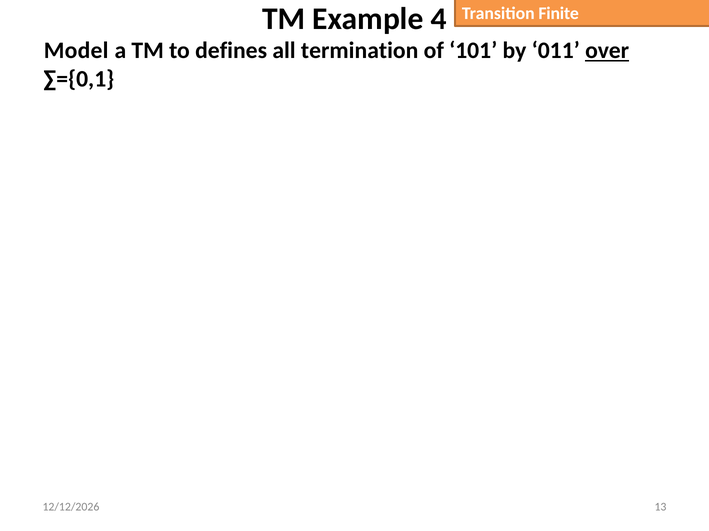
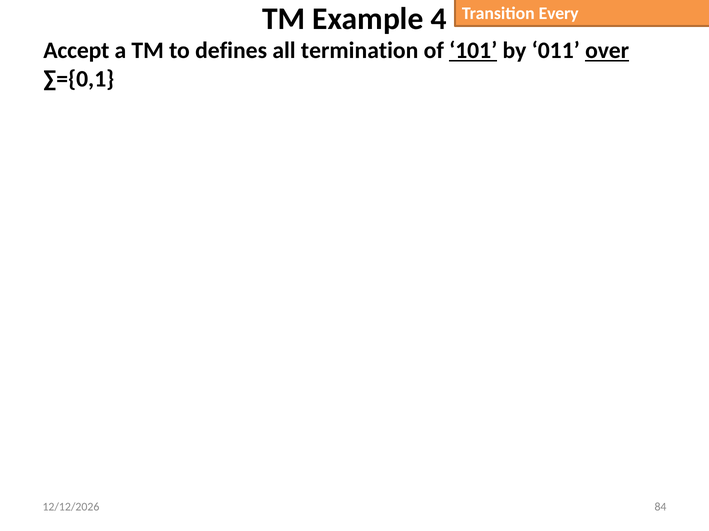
Finite: Finite -> Every (559, 13)
Model: Model -> Accept (76, 51)
101 underline: none -> present (473, 51)
13: 13 -> 84 (660, 508)
